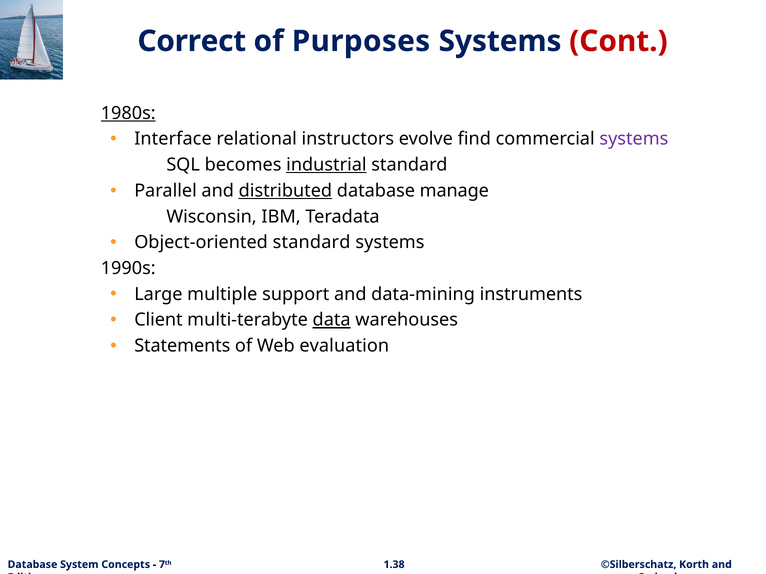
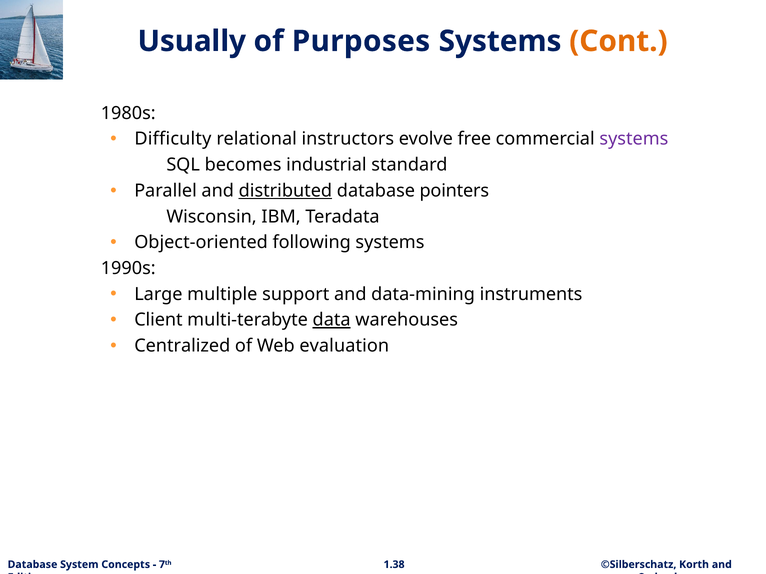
Correct: Correct -> Usually (192, 41)
Cont colour: red -> orange (618, 41)
1980s underline: present -> none (128, 113)
Interface: Interface -> Difficulty (173, 139)
find: find -> free (474, 139)
industrial underline: present -> none (326, 165)
manage: manage -> pointers (454, 191)
Object-oriented standard: standard -> following (312, 243)
Statements: Statements -> Centralized (182, 346)
